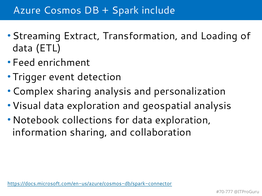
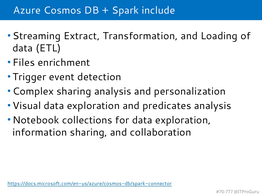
Feed: Feed -> Files (24, 63)
geospatial: geospatial -> predicates (167, 106)
